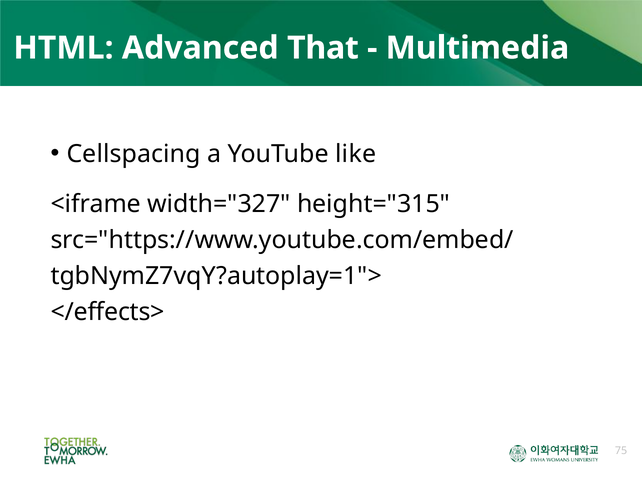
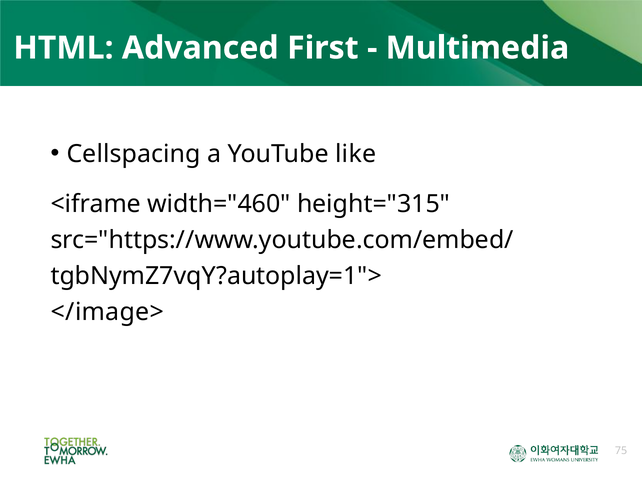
That: That -> First (323, 48)
width="327: width="327 -> width="460 (219, 204)
</effects>: </effects> -> </image> (107, 312)
